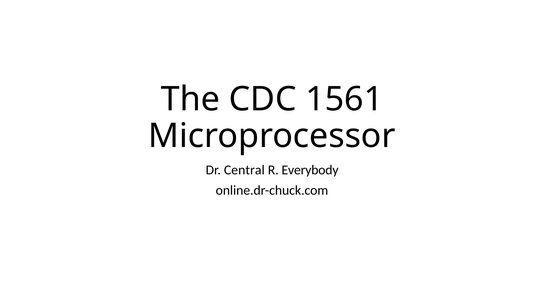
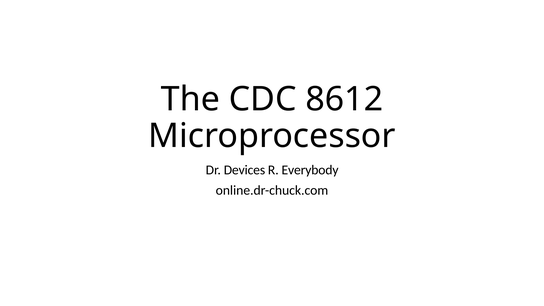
1561: 1561 -> 8612 (344, 99)
Central: Central -> Devices (244, 170)
